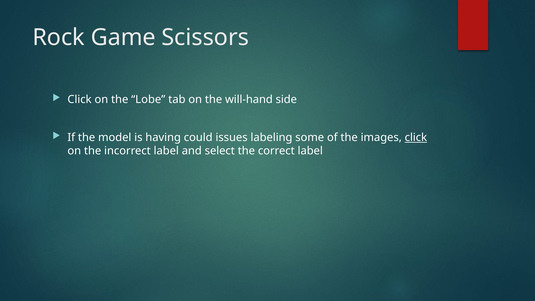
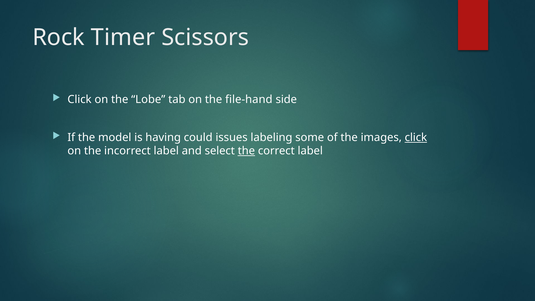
Game: Game -> Timer (123, 38)
will-hand: will-hand -> file-hand (249, 100)
the underline: none -> present (246, 151)
